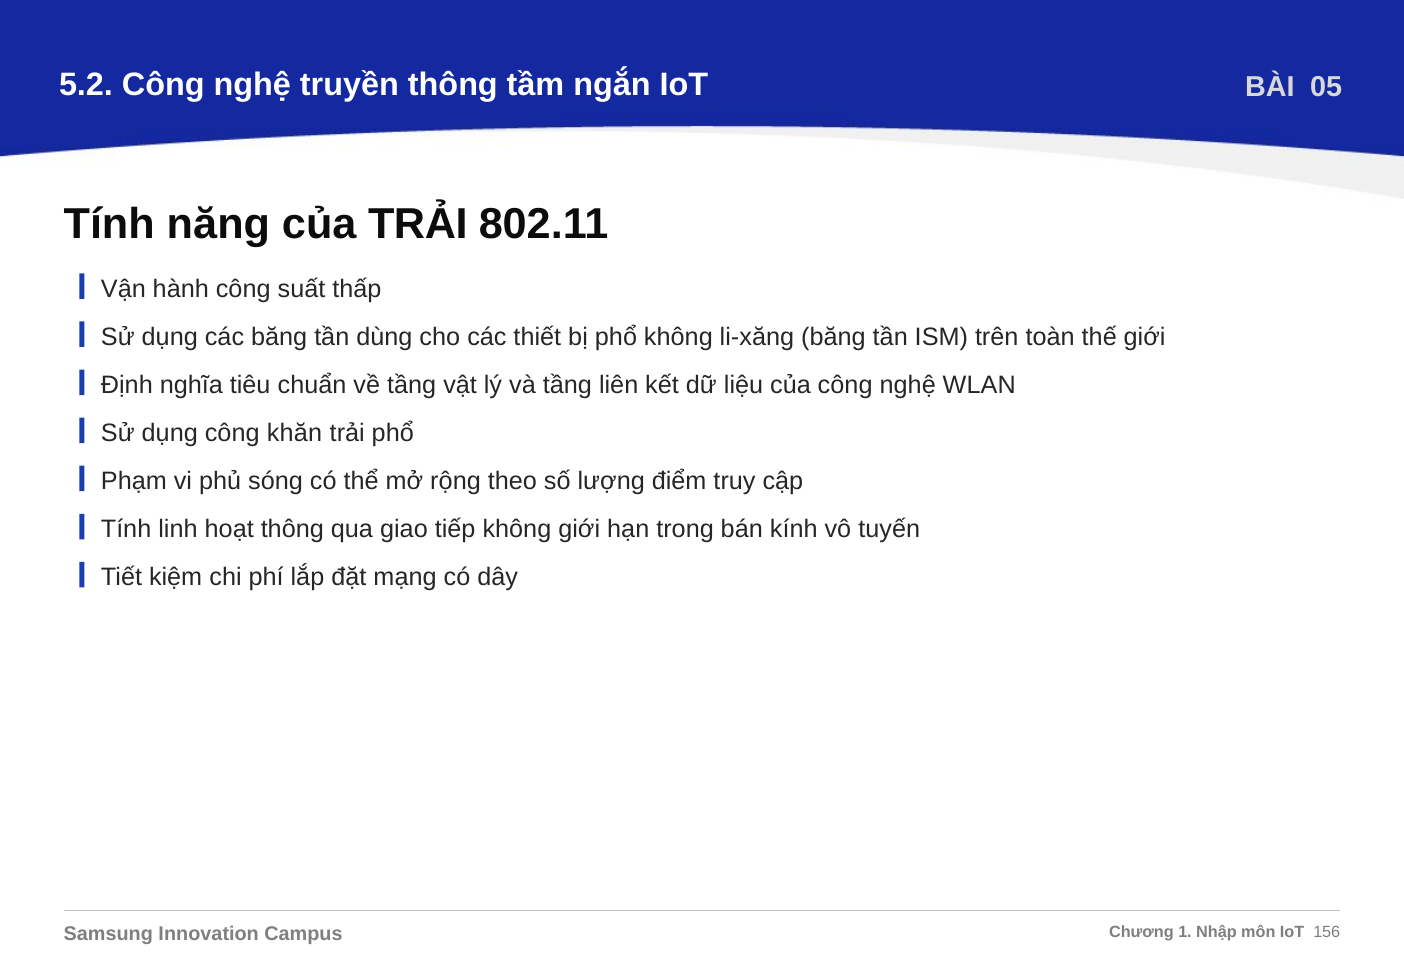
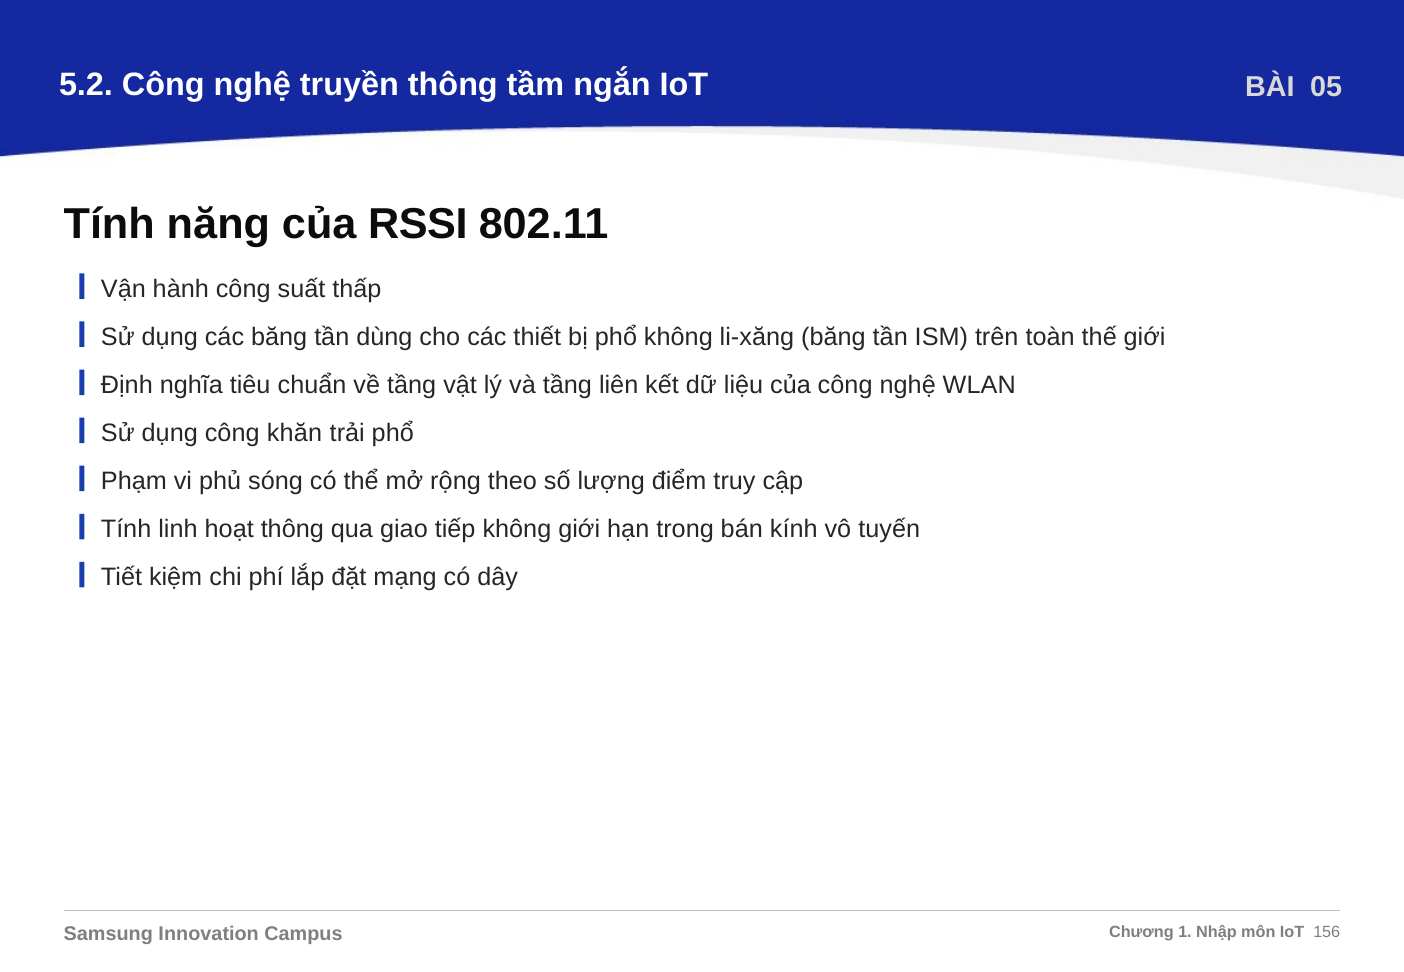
của TRẢI: TRẢI -> RSSI (418, 224)
